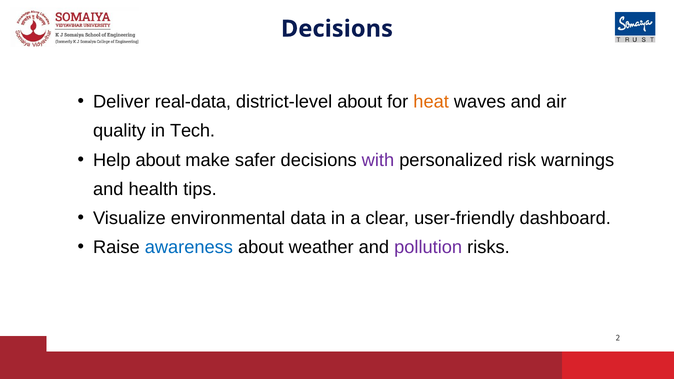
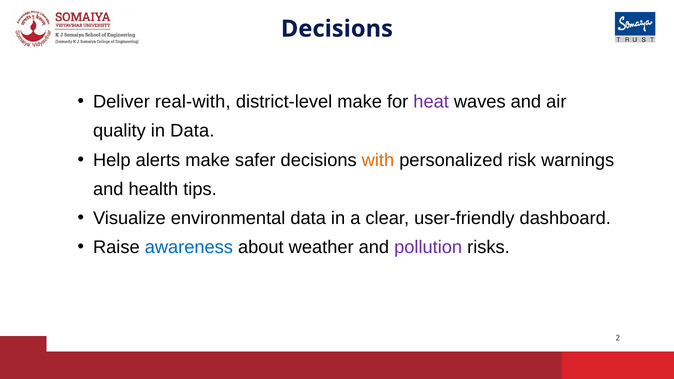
real-data: real-data -> real-with (193, 102)
district-level about: about -> make (360, 102)
heat colour: orange -> purple (431, 102)
in Tech: Tech -> Data (192, 131)
Help about: about -> alerts (158, 160)
with colour: purple -> orange (378, 160)
